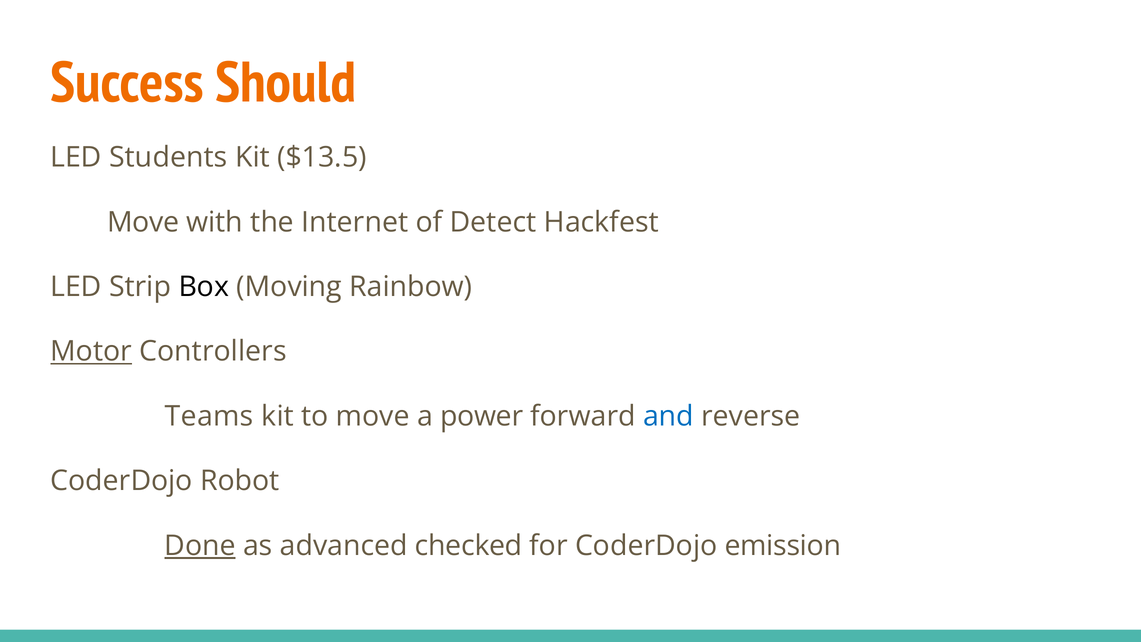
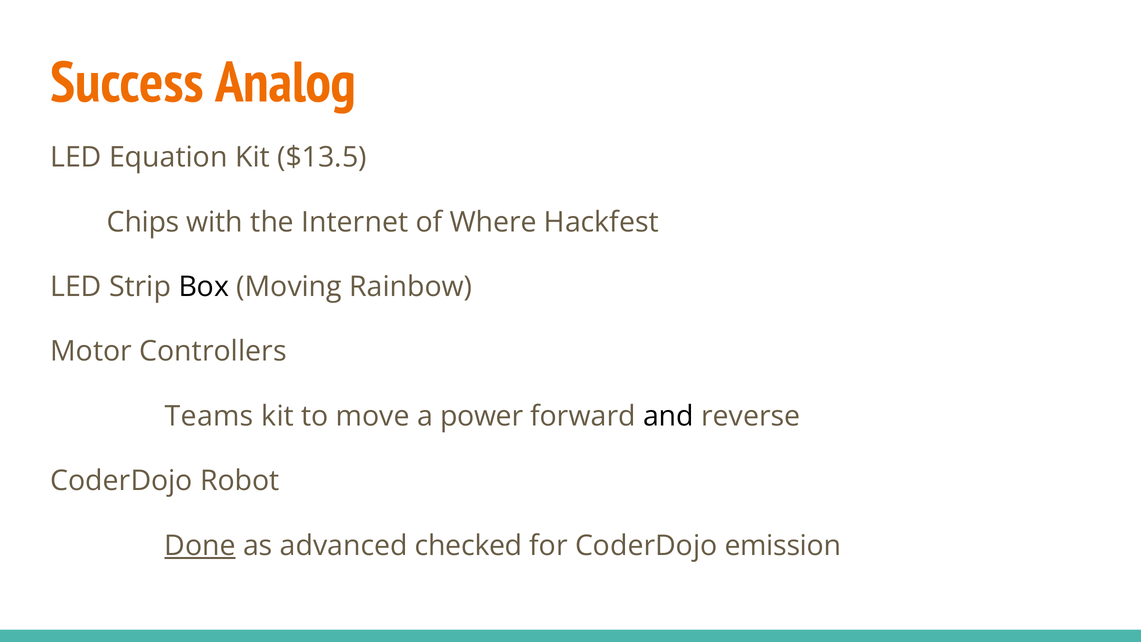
Should: Should -> Analog (286, 83)
Students: Students -> Equation (168, 157)
Move: Move -> Chips (143, 222)
Detect: Detect -> Where (493, 222)
Motor underline: present -> none (91, 351)
and colour: blue -> black (668, 416)
